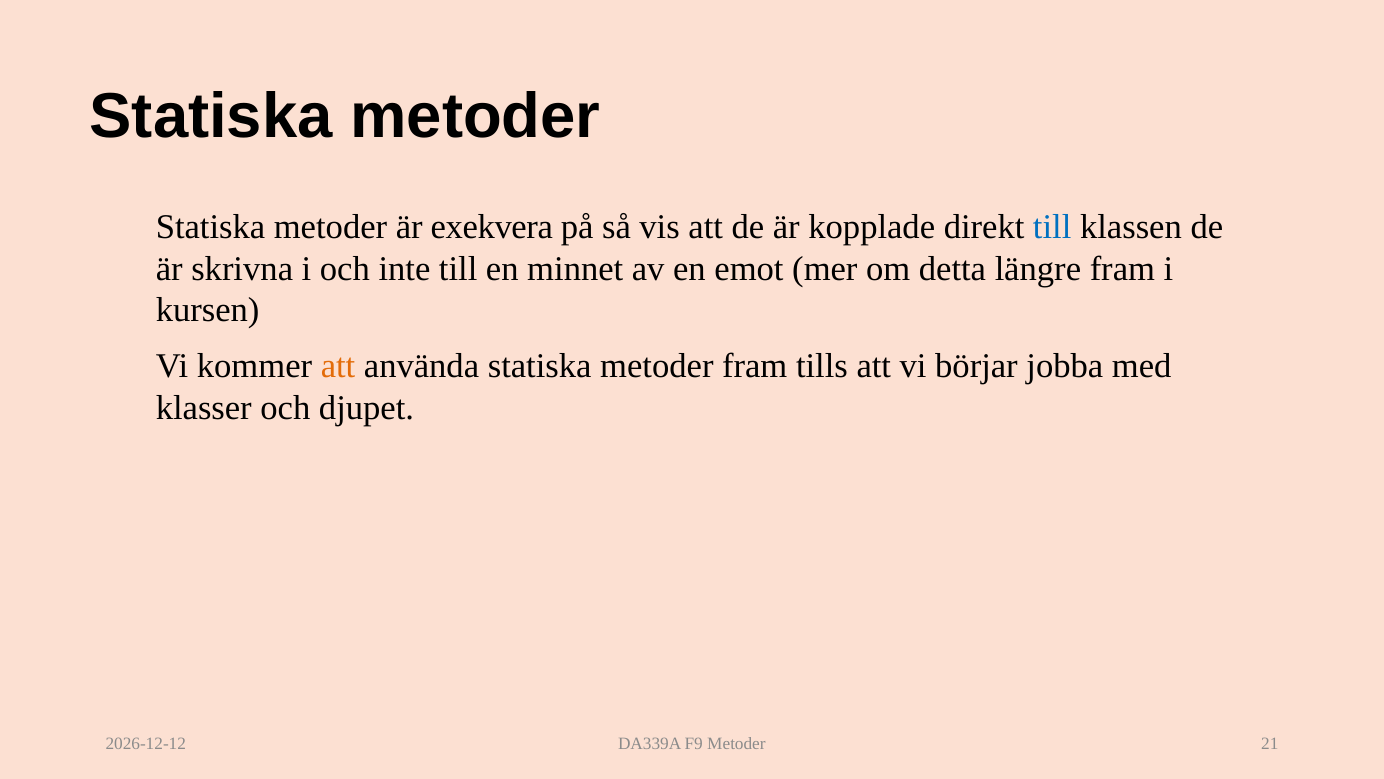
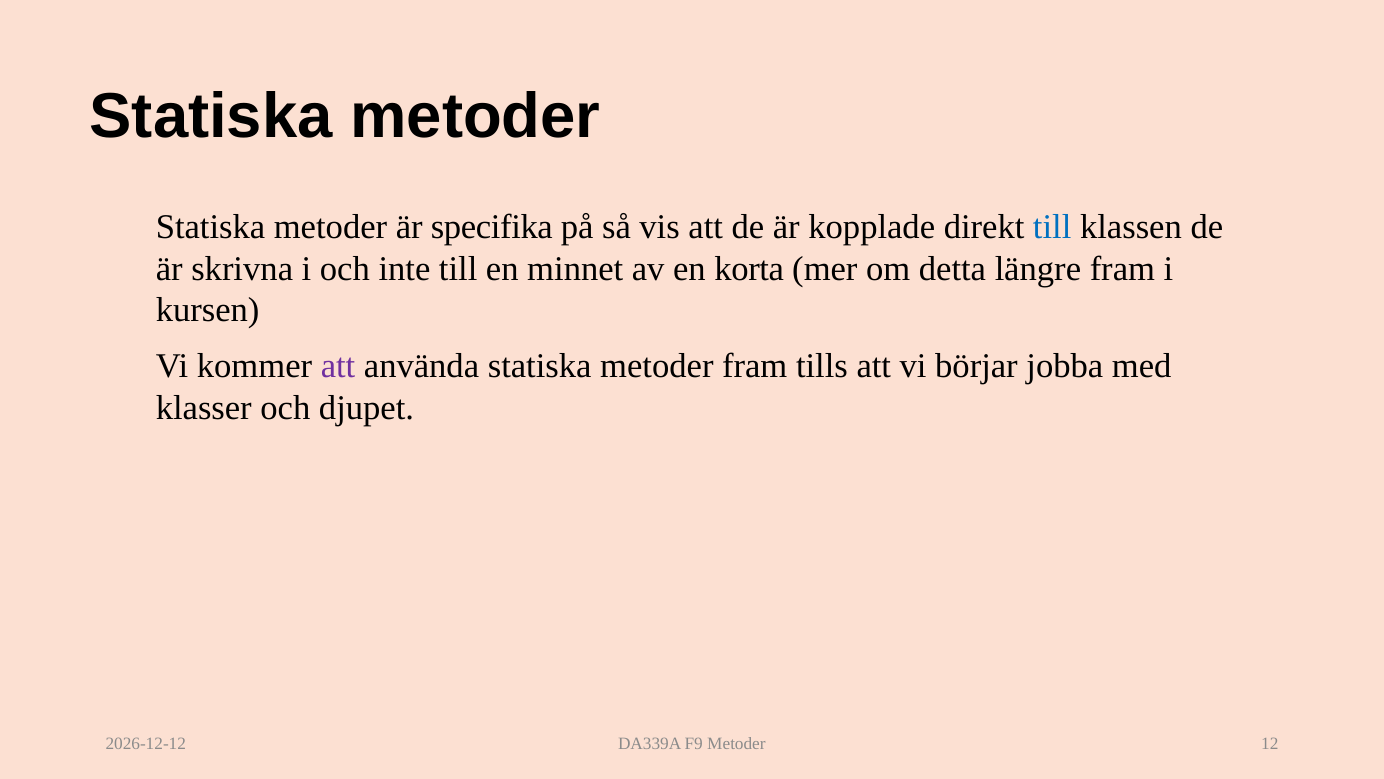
exekvera: exekvera -> specifika (492, 227)
emot: emot -> korta (749, 269)
att colour: orange -> purple (338, 366)
21: 21 -> 12 (1270, 743)
